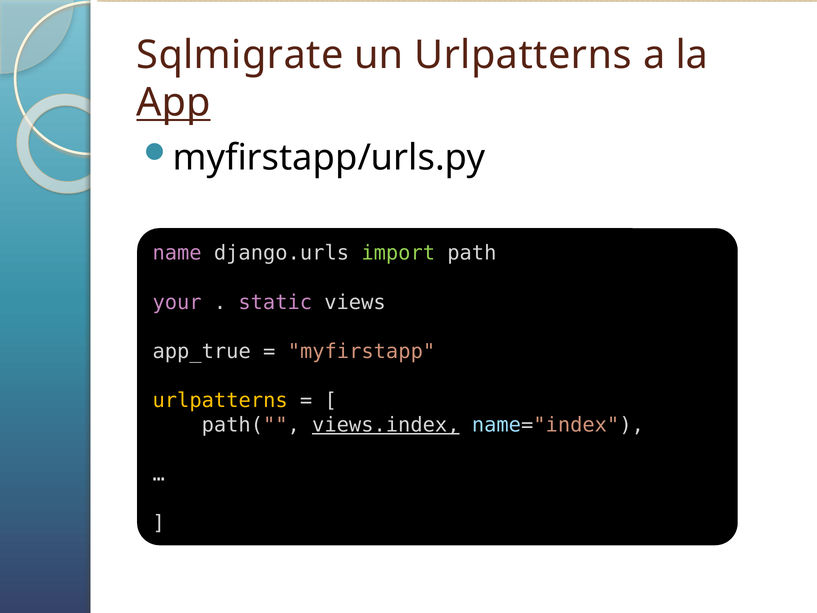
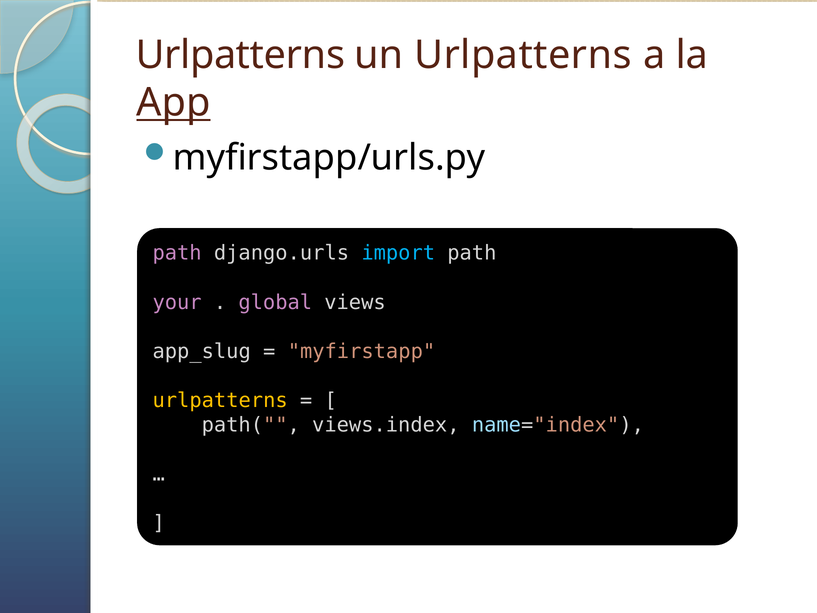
Sqlmigrate: Sqlmigrate -> Urlpatterns (240, 55)
name: name -> path (177, 253)
import colour: light green -> light blue (398, 253)
static: static -> global (275, 302)
app_true: app_true -> app_slug (202, 351)
views.index underline: present -> none (386, 425)
